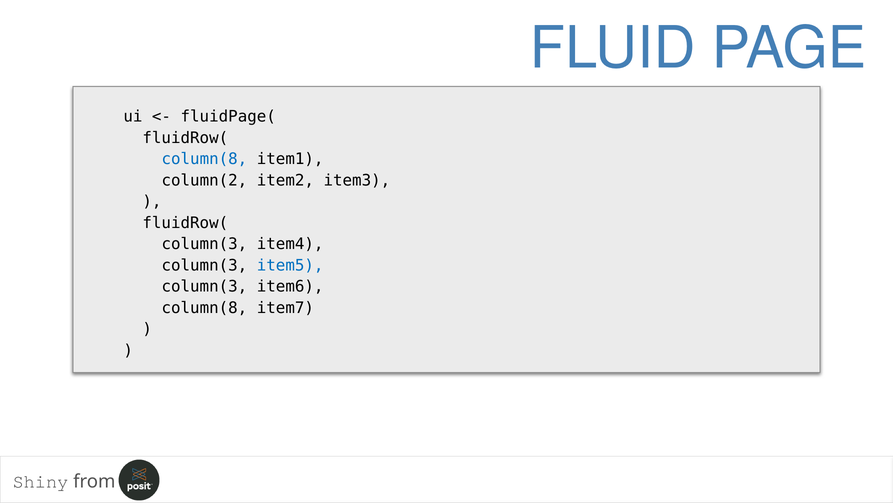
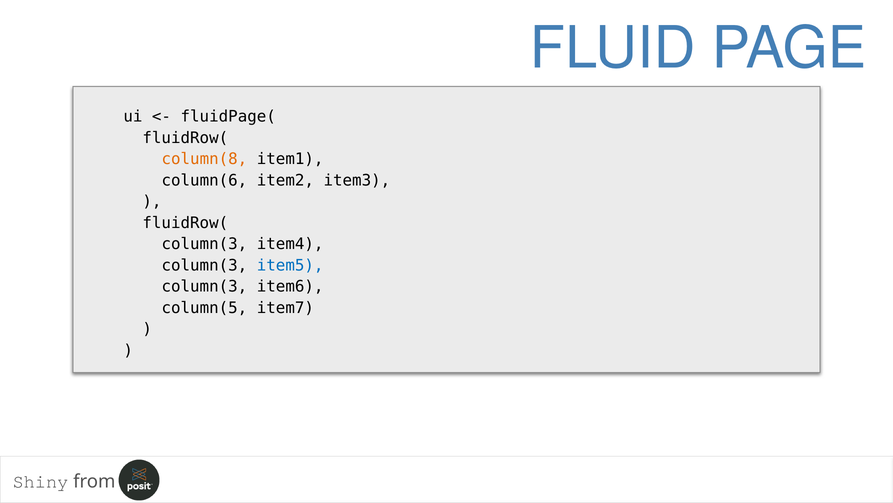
column(8 colour: blue -> orange (204, 159)
column(2: column(2 -> column(6 (204, 180)
column(8: column(8 -> column(5 (204, 307)
